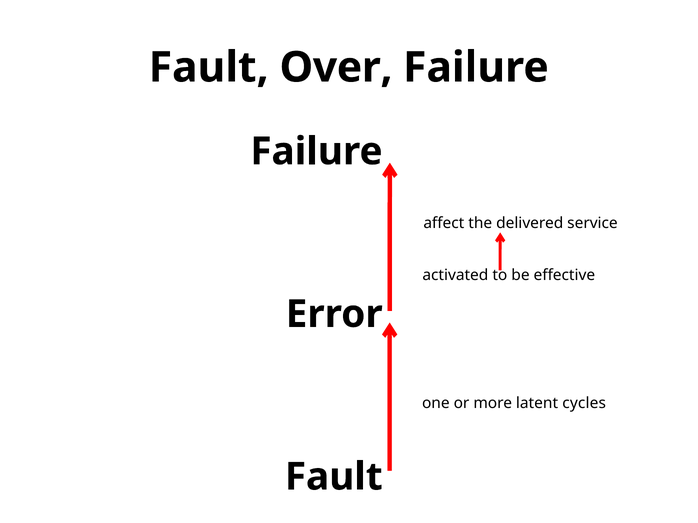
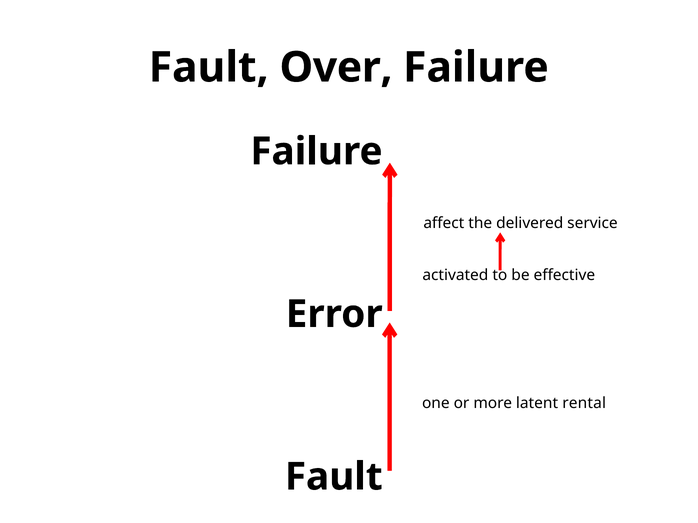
cycles: cycles -> rental (584, 404)
